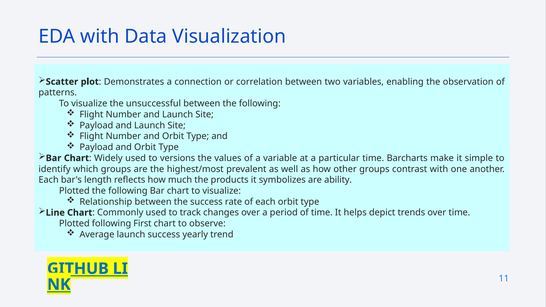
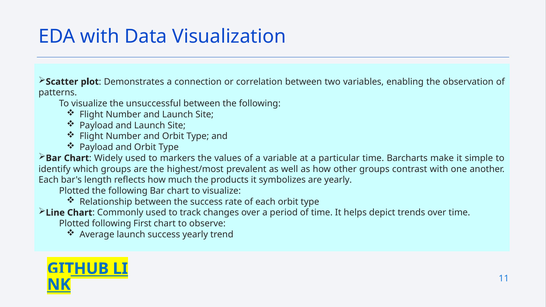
versions: versions -> markers (178, 158)
are ability: ability -> yearly (338, 180)
